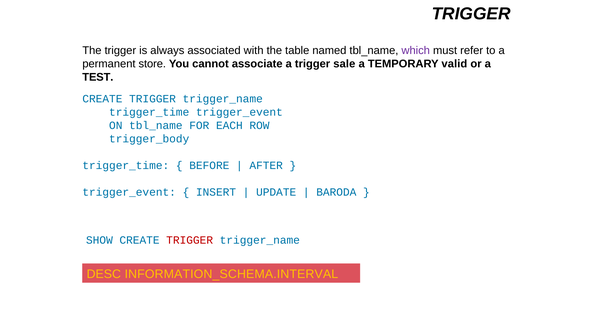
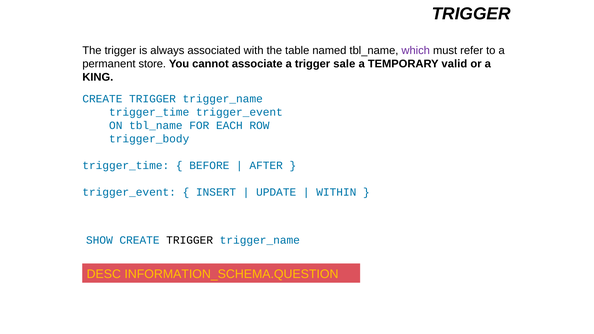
TEST: TEST -> KING (98, 77)
BARODA: BARODA -> WITHIN (336, 192)
TRIGGER colour: red -> black (190, 240)
INFORMATION_SCHEMA.INTERVAL: INFORMATION_SCHEMA.INTERVAL -> INFORMATION_SCHEMA.QUESTION (231, 274)
